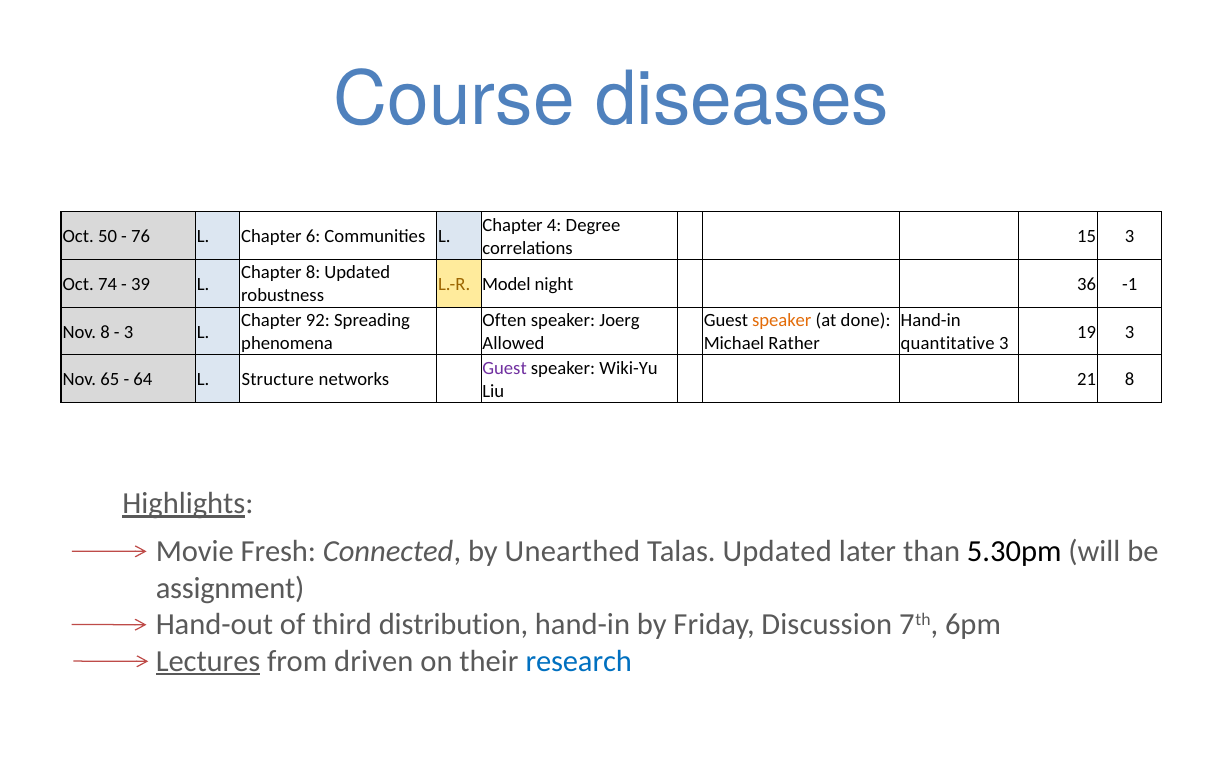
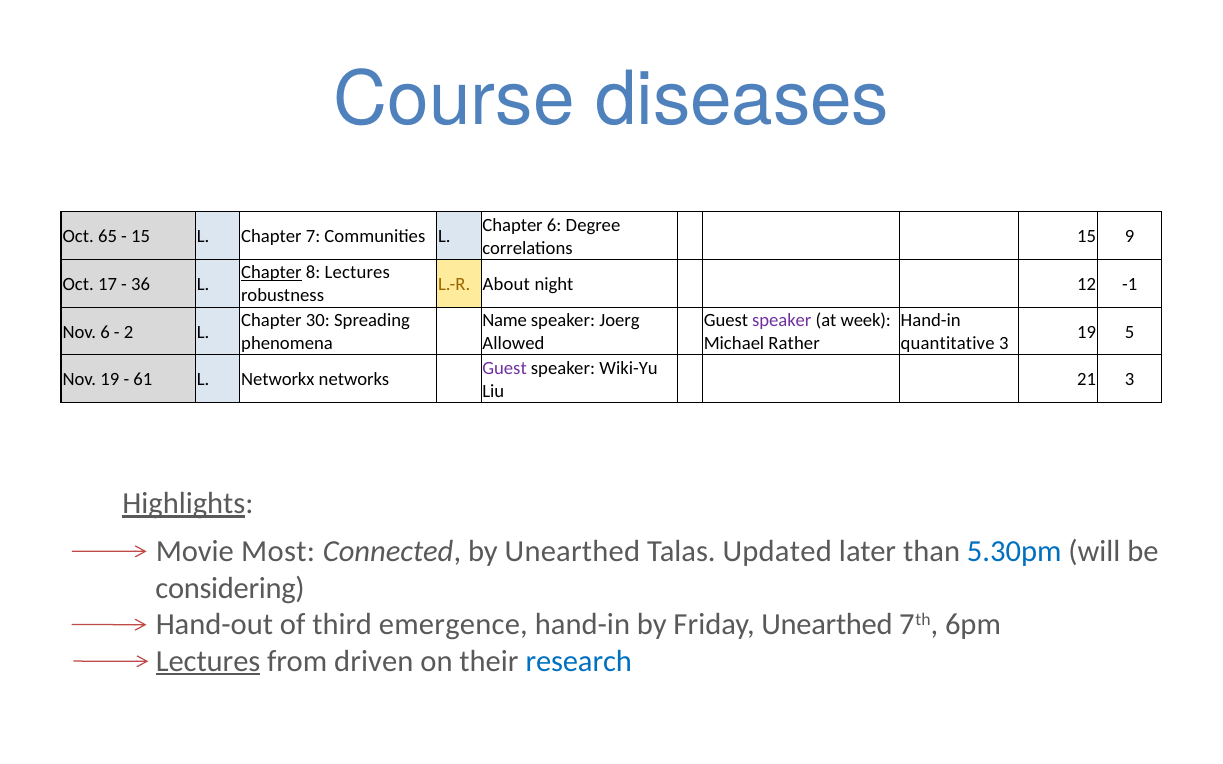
Chapter 4: 4 -> 6 (554, 225)
50: 50 -> 65 (108, 237)
76: 76 -> 15 (141, 237)
6: 6 -> 7 (313, 237)
15 3: 3 -> 9 (1130, 237)
Chapter underline: none -> present (271, 273)
8 Updated: Updated -> Lectures (357, 273)
74: 74 -> 17 (108, 284)
39: 39 -> 36 (141, 284)
Model: Model -> About (506, 284)
36: 36 -> 12 (1087, 284)
92: 92 -> 30 (318, 321)
Often: Often -> Name (505, 321)
speaker colour: orange -> purple (782, 321)
done: done -> week (866, 321)
Nov 8: 8 -> 6 (105, 332)
3: 3 -> 2 (129, 332)
19 3: 3 -> 5 (1130, 332)
Nov 65: 65 -> 19 (110, 380)
64: 64 -> 61 (143, 380)
Structure: Structure -> Networkx (278, 380)
21 8: 8 -> 3 (1130, 380)
Fresh: Fresh -> Most (278, 552)
5.30pm colour: black -> blue (1014, 552)
assignment: assignment -> considering (230, 588)
distribution: distribution -> emergence (453, 625)
Friday Discussion: Discussion -> Unearthed (827, 625)
